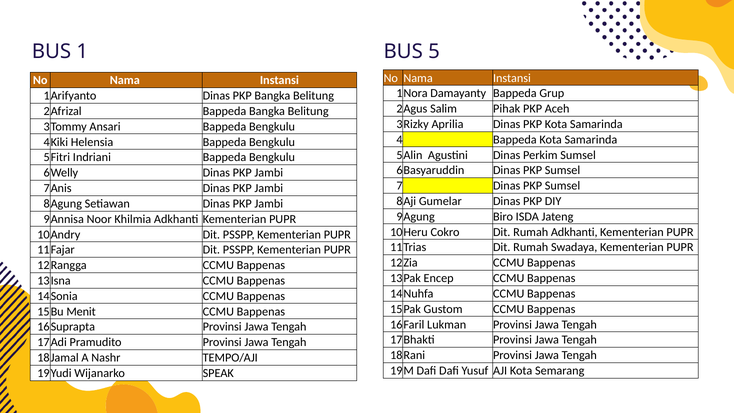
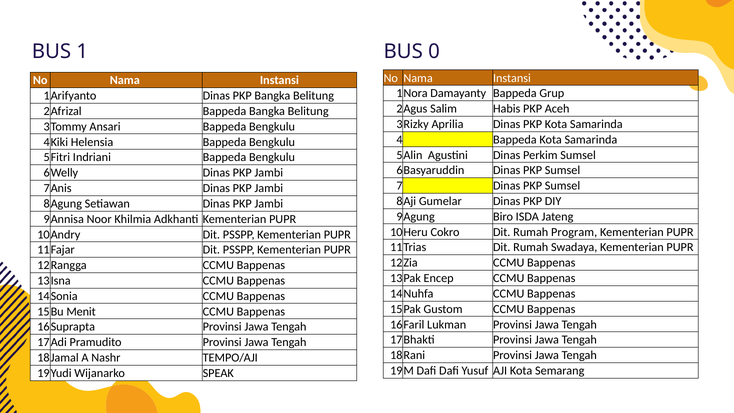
5: 5 -> 0 (434, 52)
Pihak: Pihak -> Habis (507, 109)
Rumah Adkhanti: Adkhanti -> Program (574, 232)
